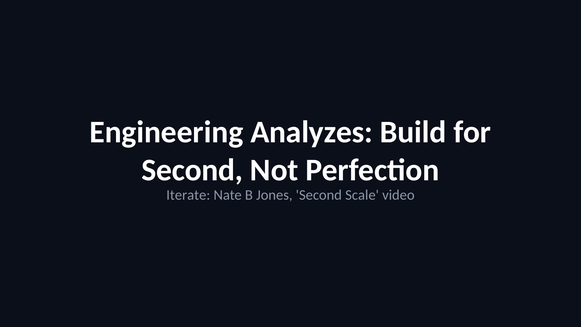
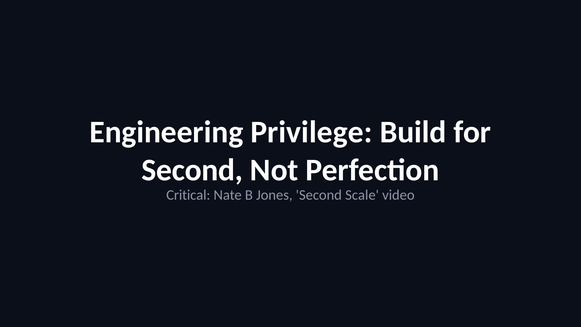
Analyzes: Analyzes -> Privilege (311, 132)
Iterate: Iterate -> Critical (188, 195)
